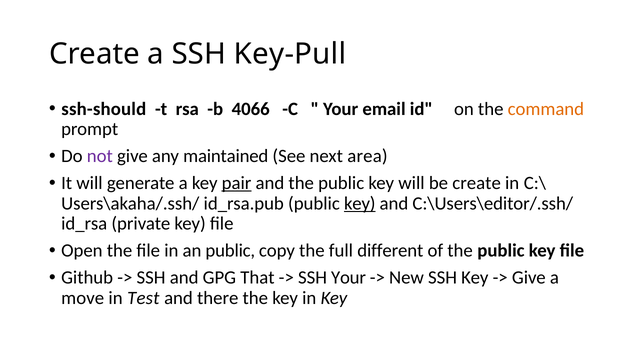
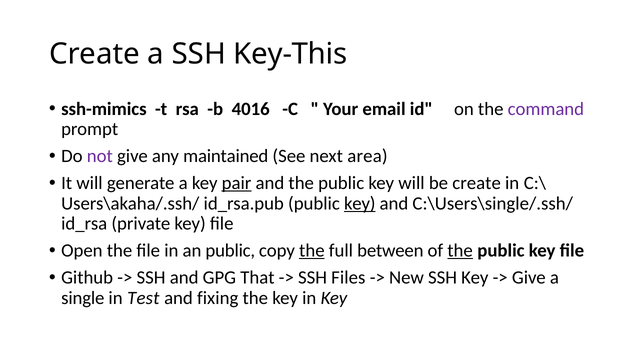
Key-Pull: Key-Pull -> Key-This (290, 54)
ssh-should: ssh-should -> ssh-mimics (104, 109)
4066: 4066 -> 4016 (251, 109)
command colour: orange -> purple (546, 109)
C:\Users\editor/.ssh/: C:\Users\editor/.ssh/ -> C:\Users\single/.ssh/ (493, 203)
the underline: none -> present (312, 251)
different: different -> between (390, 251)
the underline: none -> present (460, 251)
SSH Your: Your -> Files (348, 278)
move: move -> single (83, 298)
there: there -> fixing (218, 298)
